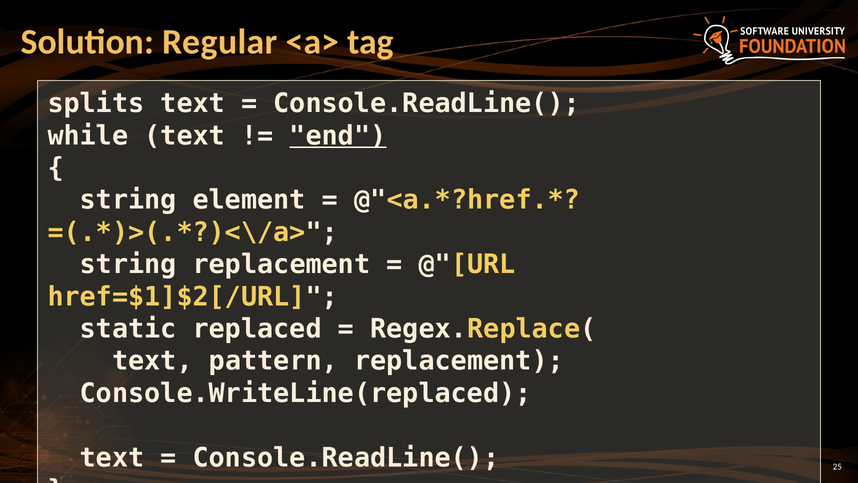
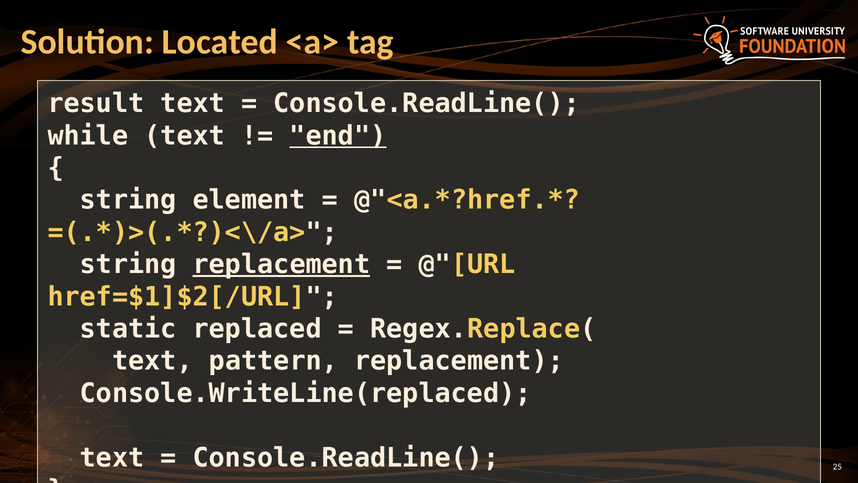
Regular: Regular -> Located (220, 42)
splits: splits -> result (96, 103)
replacement underline: none -> present (281, 264)
